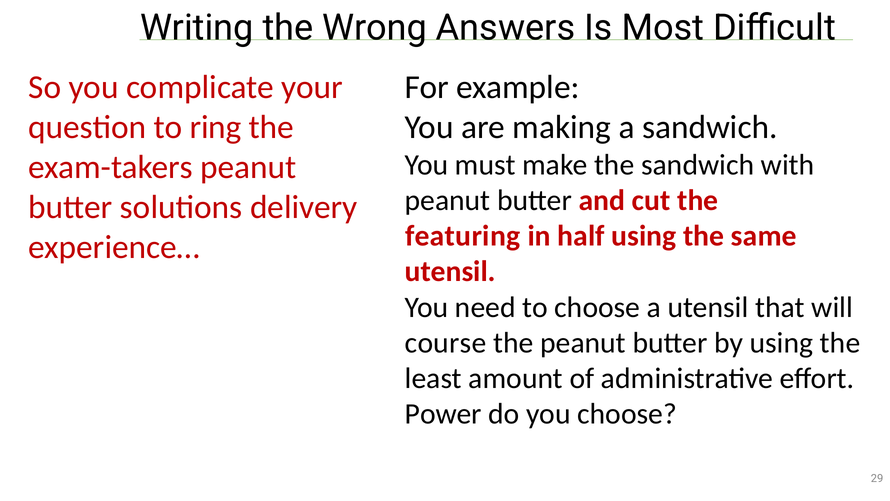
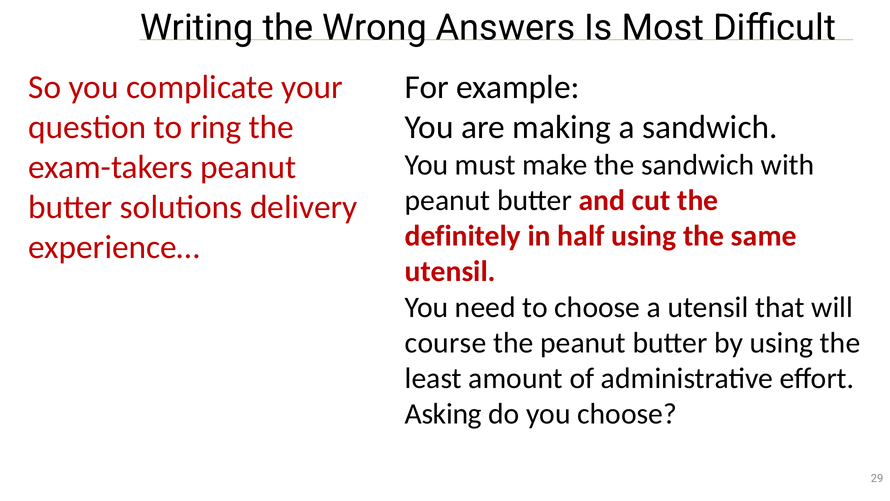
featuring: featuring -> definitely (463, 236)
Power: Power -> Asking (443, 414)
